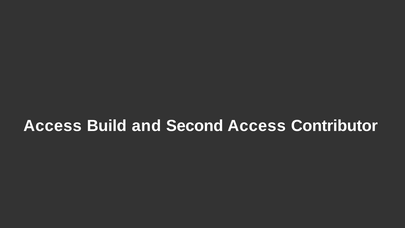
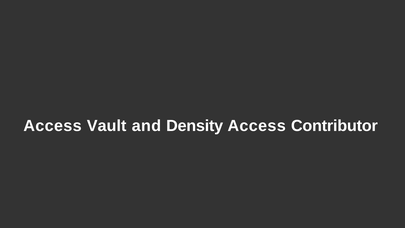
Build: Build -> Vault (107, 126)
Second: Second -> Density (195, 126)
